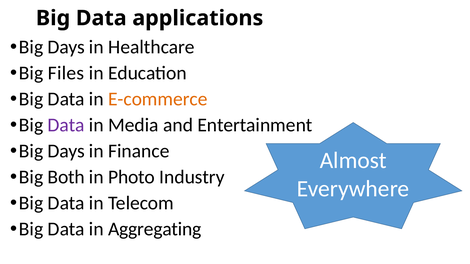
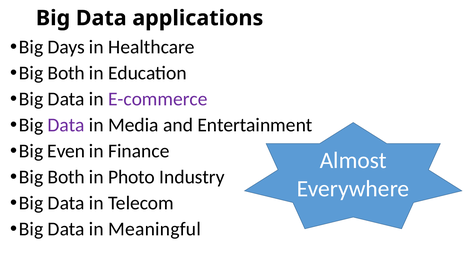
Files: Files -> Both (66, 73)
E-commerce colour: orange -> purple (158, 99)
Days: Days -> Even (66, 151)
Aggregating: Aggregating -> Meaningful (155, 229)
